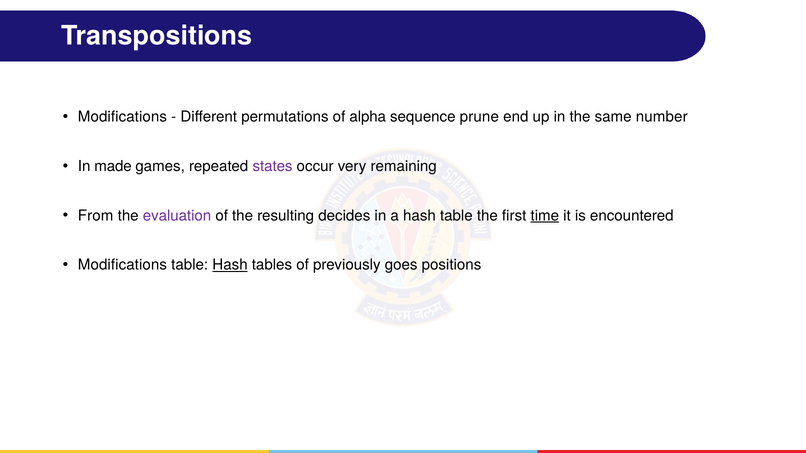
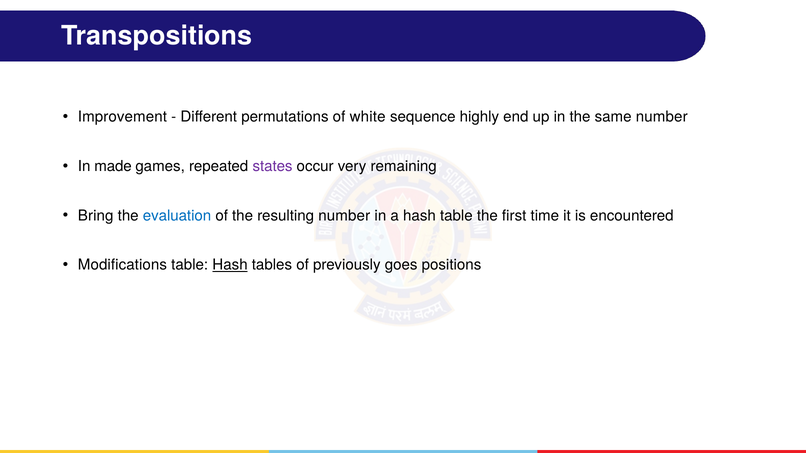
Modifications: Modifications -> Improvement (122, 117)
alpha: alpha -> white (368, 117)
prune: prune -> highly (479, 117)
From: From -> Bring (96, 216)
evaluation colour: purple -> blue (177, 216)
resulting decides: decides -> number (344, 216)
time underline: present -> none (545, 216)
